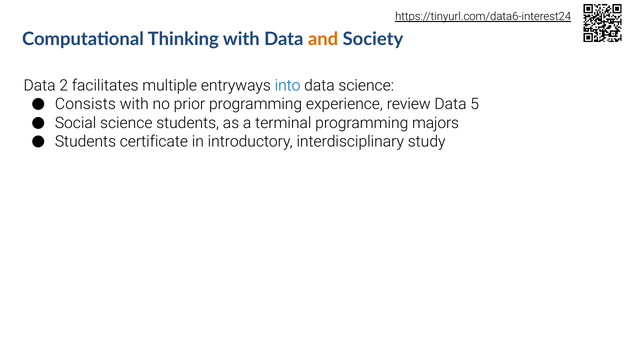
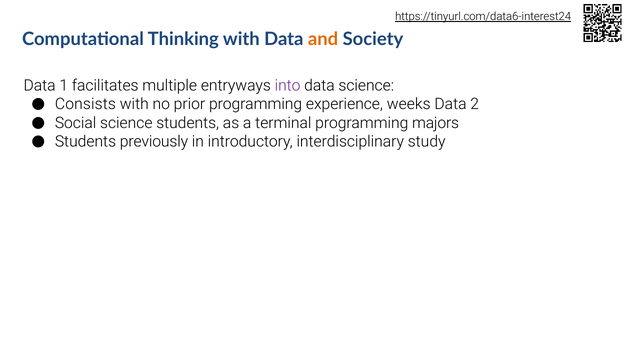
2: 2 -> 1 (64, 85)
into colour: blue -> purple (288, 85)
review: review -> weeks (409, 104)
5: 5 -> 2 (475, 104)
certificate: certificate -> previously (154, 142)
